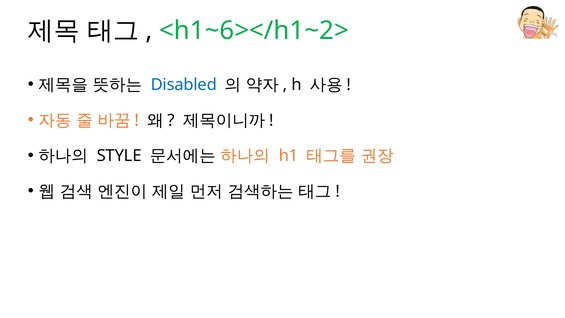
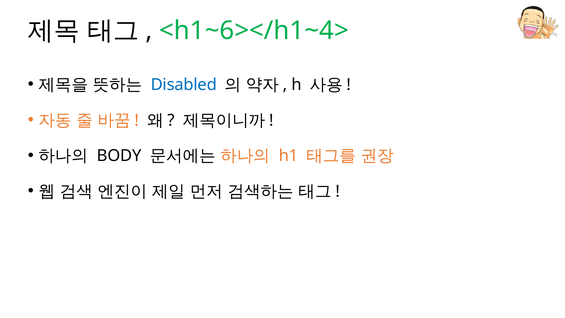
<h1~6></h1~2>: <h1~6></h1~2> -> <h1~6></h1~4> (254, 31)
STYLE: STYLE -> BODY (119, 156)
